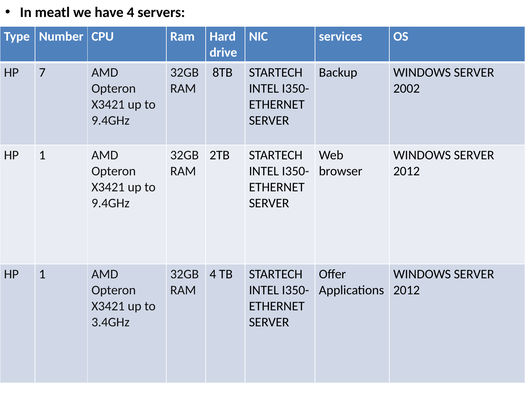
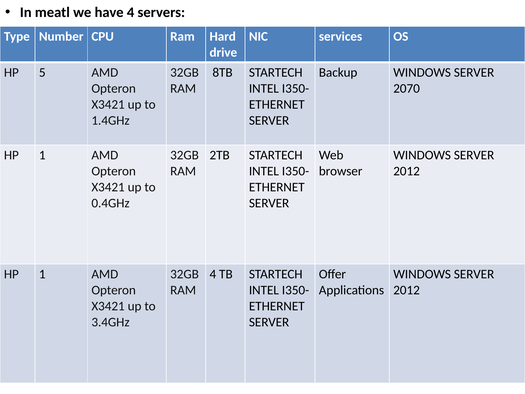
7: 7 -> 5 (42, 72)
2002: 2002 -> 2070 (407, 88)
9.4GHz: 9.4GHz -> 1.4GHz (111, 120)
9.4GHz: 9.4GHz -> 0.4GHz (111, 203)
